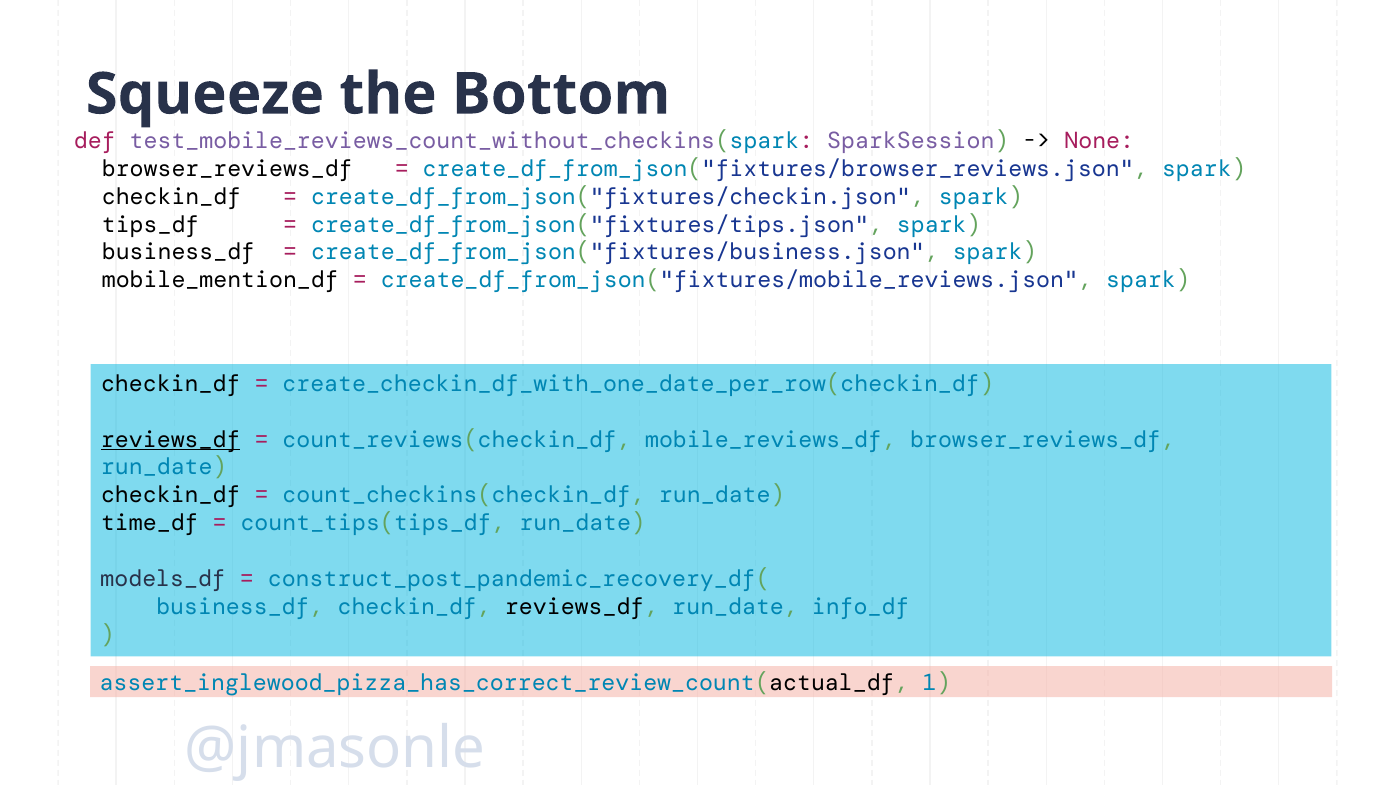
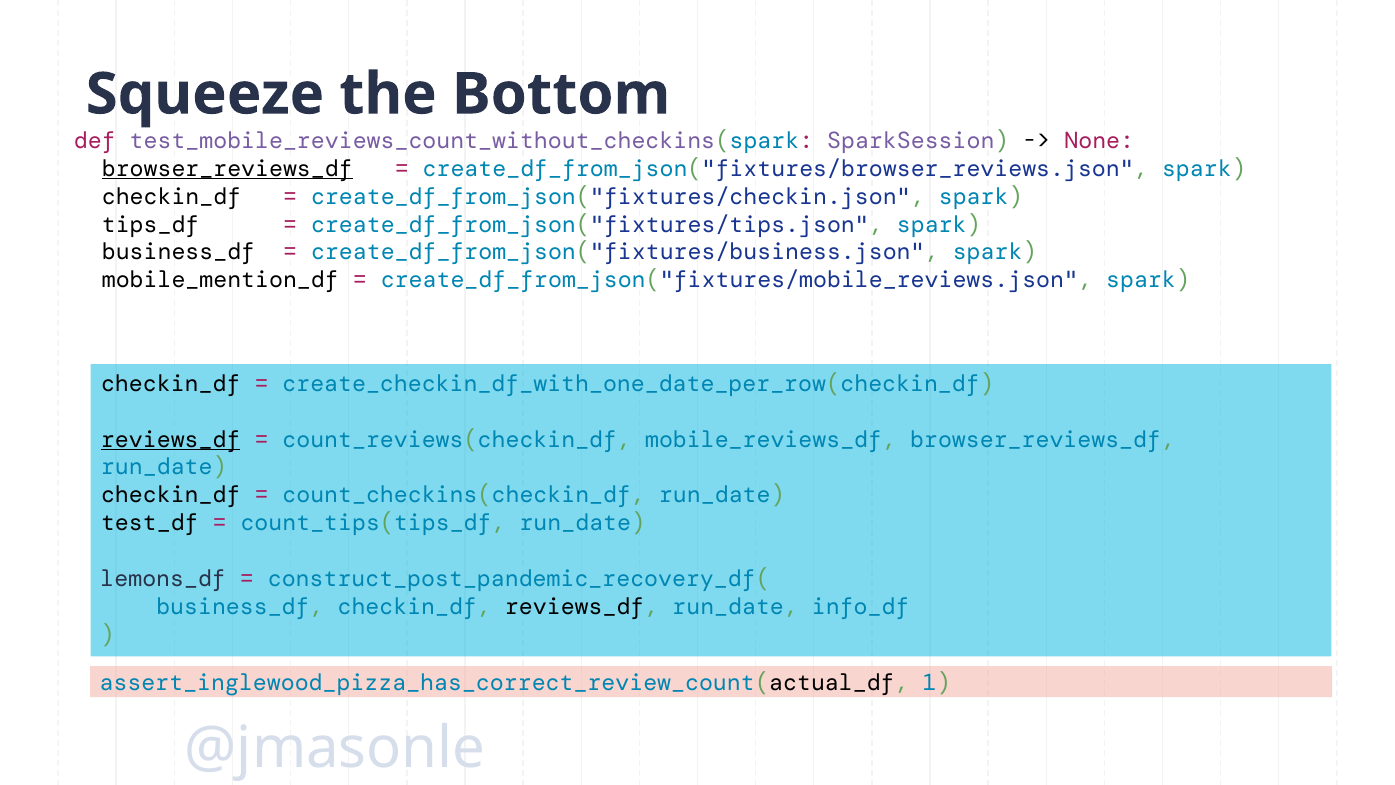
browser_reviews_df underline: none -> present (227, 168)
time_df: time_df -> test_df (150, 523)
models_df: models_df -> lemons_df (163, 579)
